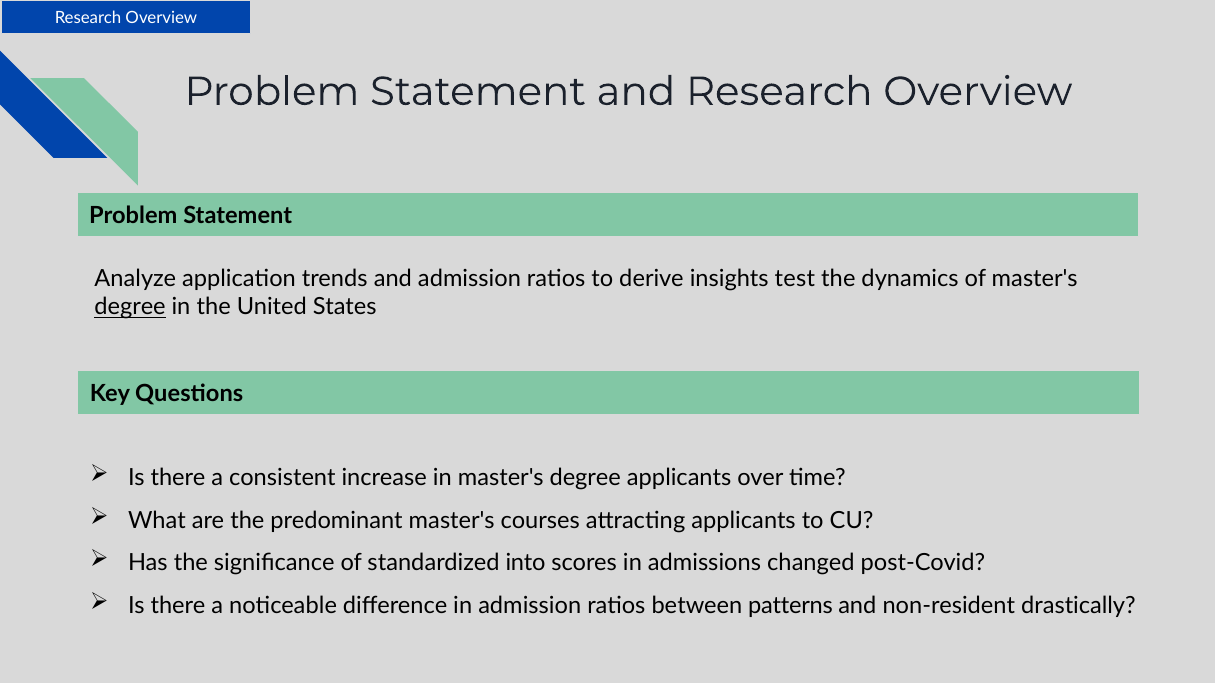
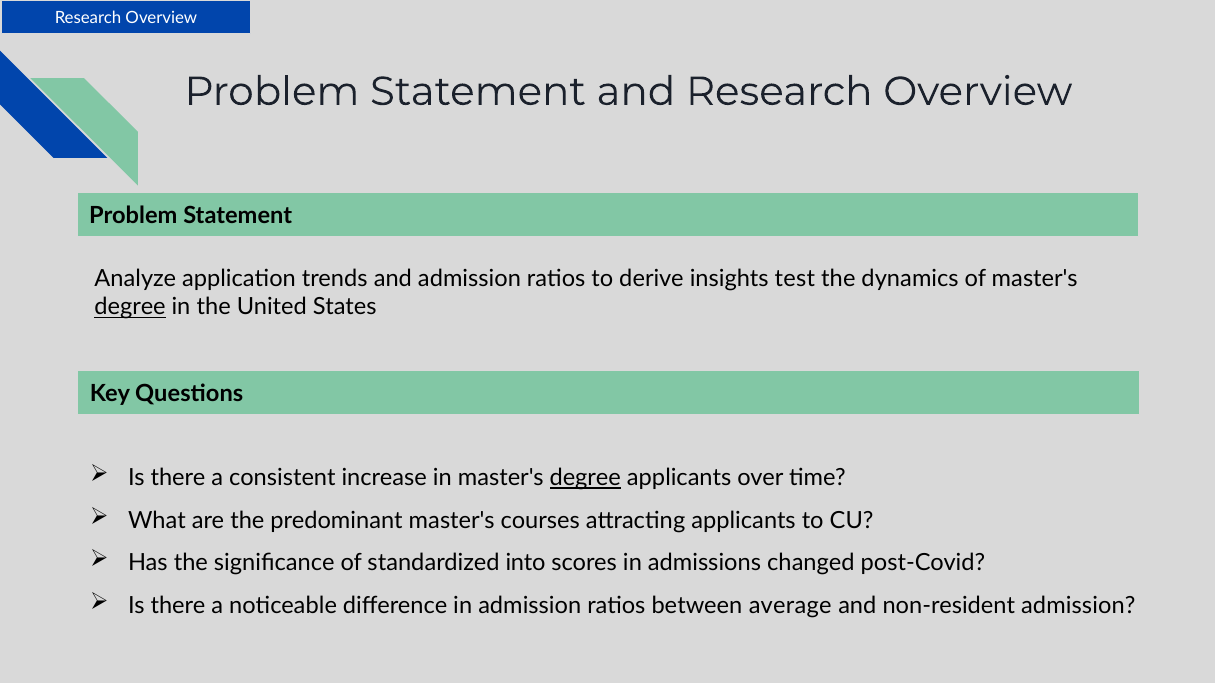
degree underline: none -> present (585, 478)
patterns: patterns -> average (790, 606)
non-resident drastically: drastically -> admission (1078, 606)
